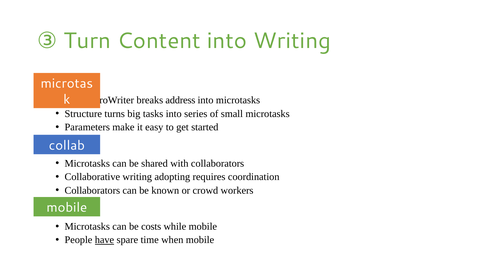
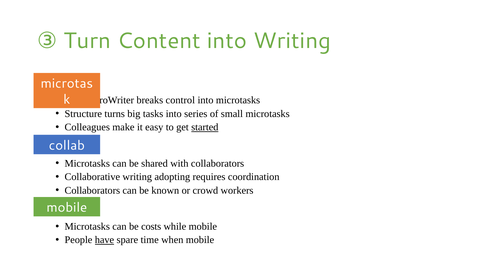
address: address -> control (180, 100)
Parameters: Parameters -> Colleagues (87, 127)
started underline: none -> present (205, 127)
